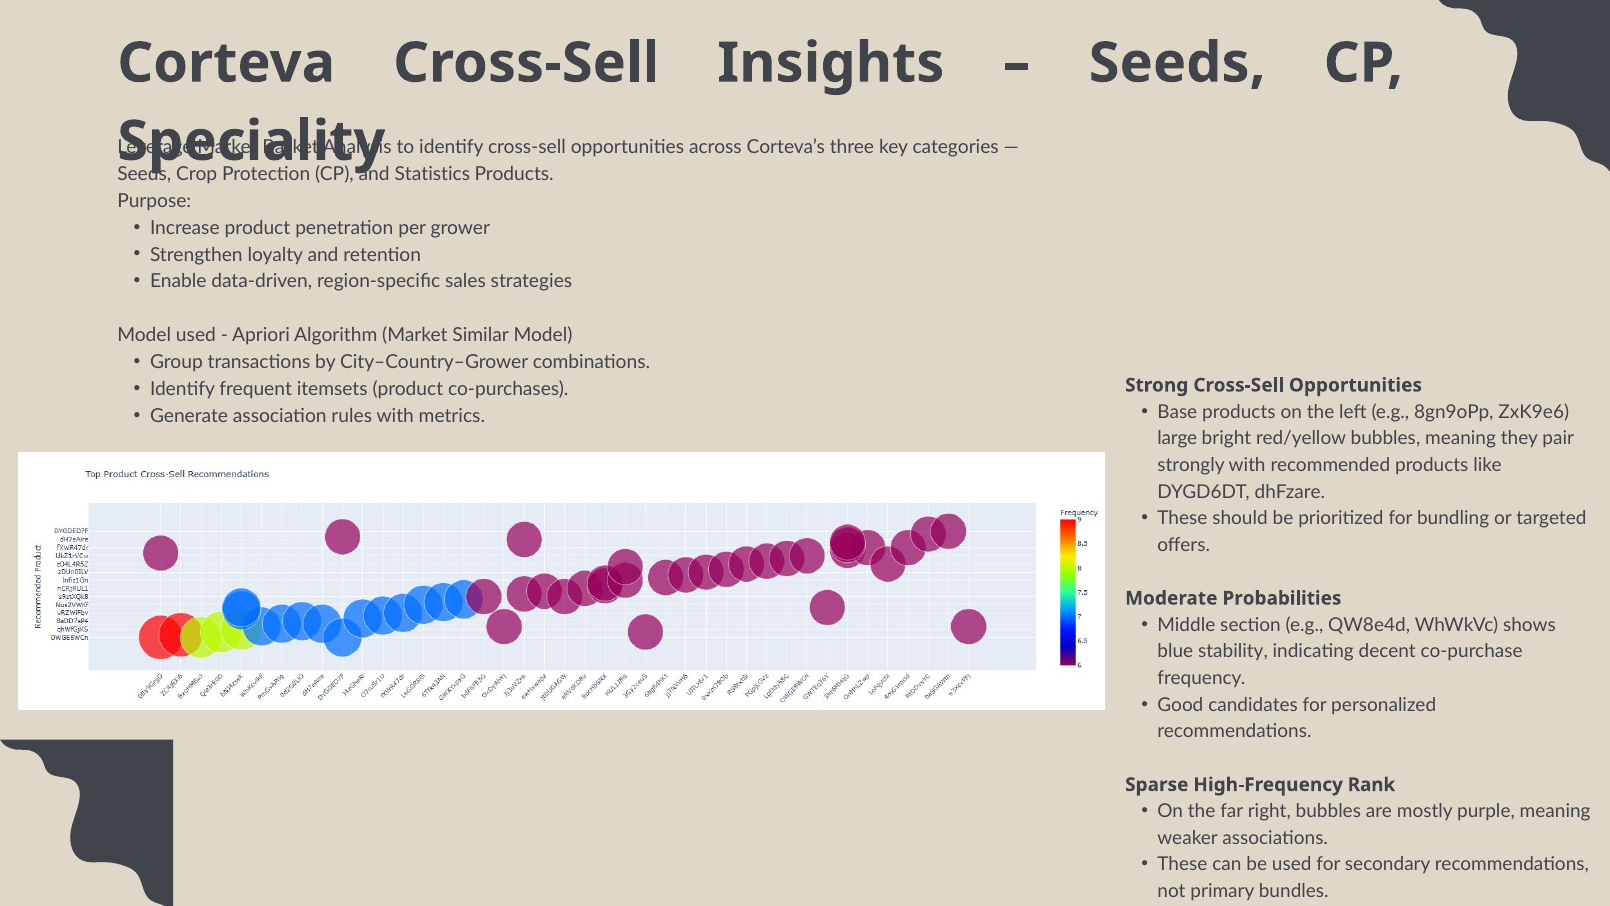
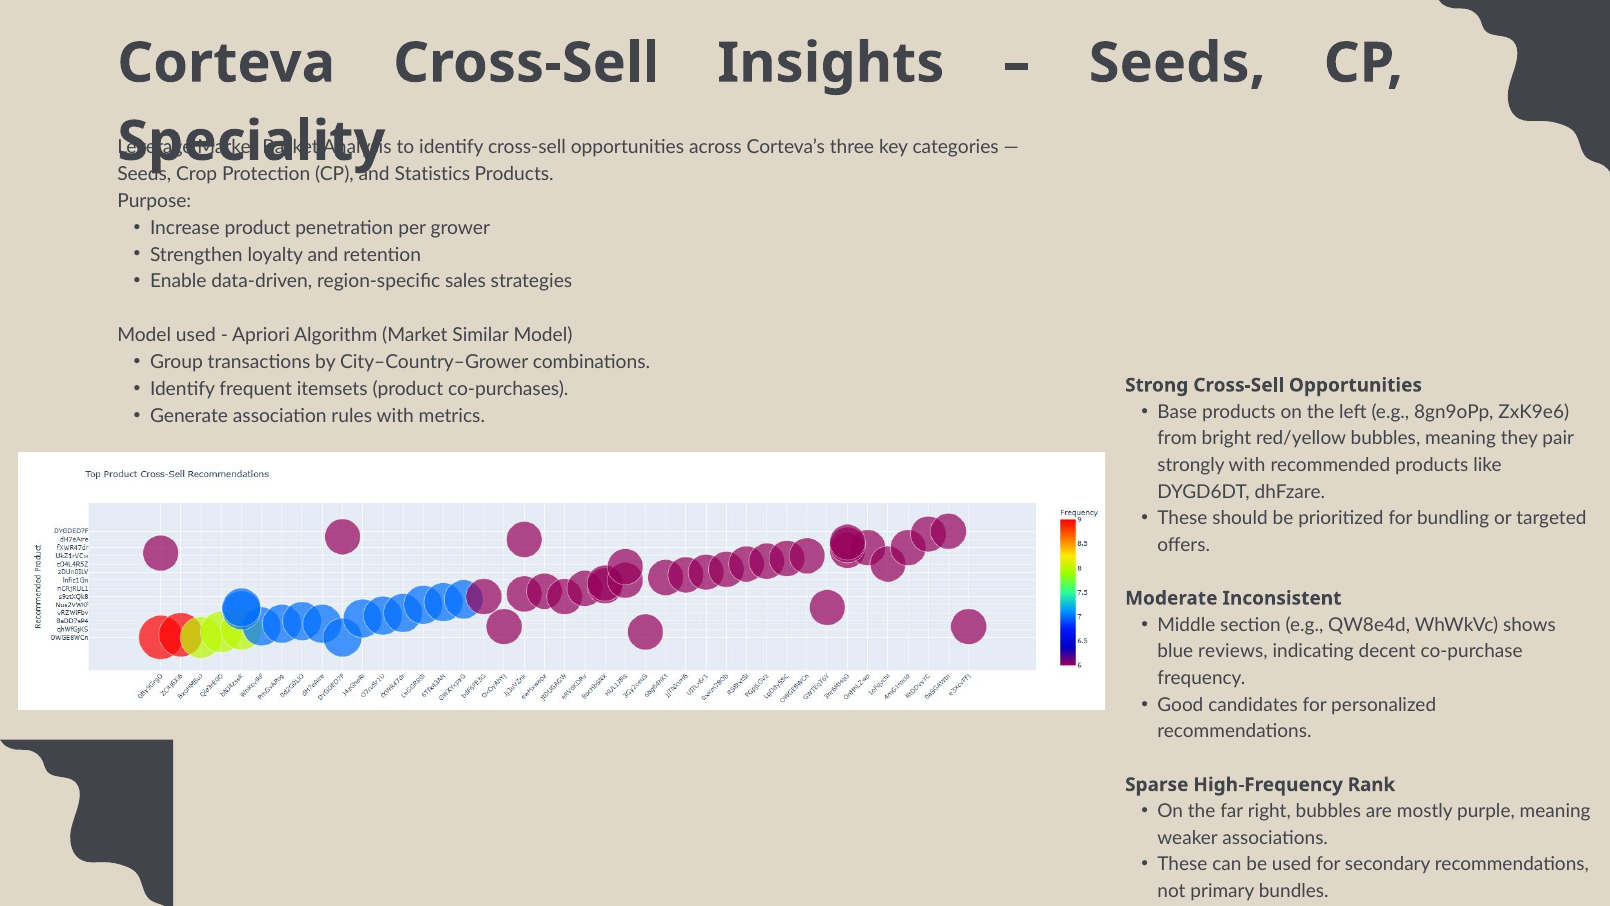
large: large -> from (1177, 438)
Probabilities: Probabilities -> Inconsistent (1282, 598)
stability: stability -> reviews (1233, 651)
